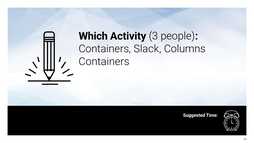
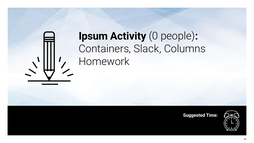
Which: Which -> Ipsum (93, 36)
3: 3 -> 0 (153, 36)
Containers: Containers -> Homework (104, 61)
